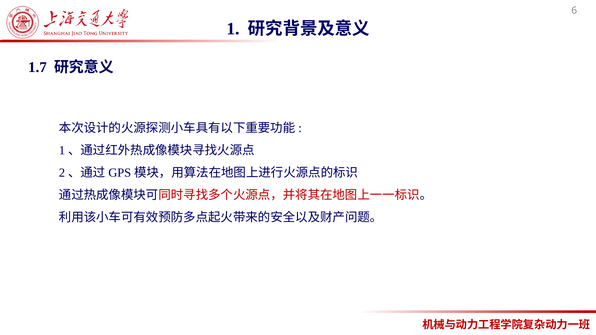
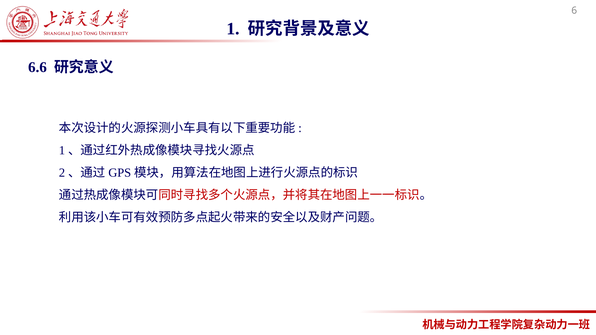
1.7: 1.7 -> 6.6 (37, 67)
